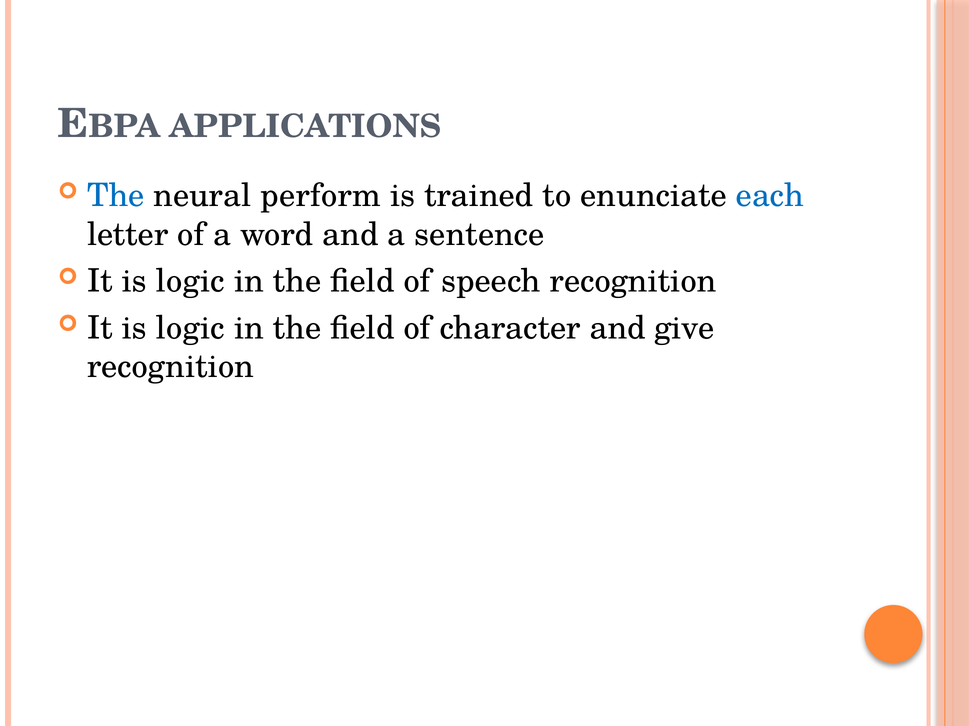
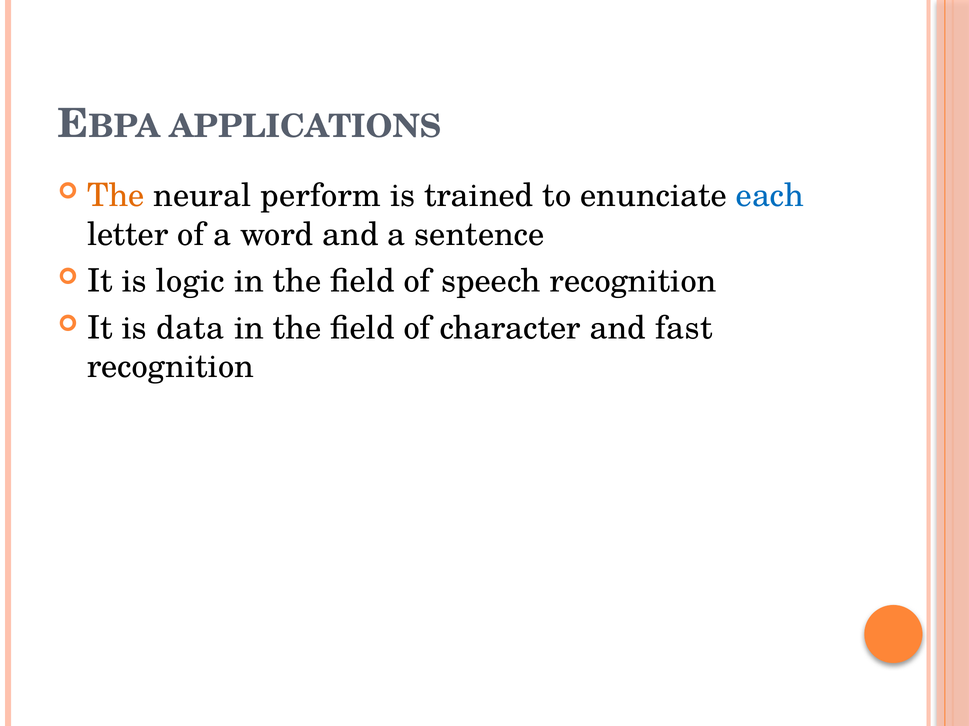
The colour: blue -> orange (116, 196)
logic: logic -> data (190, 328)
give: give -> fast (684, 328)
